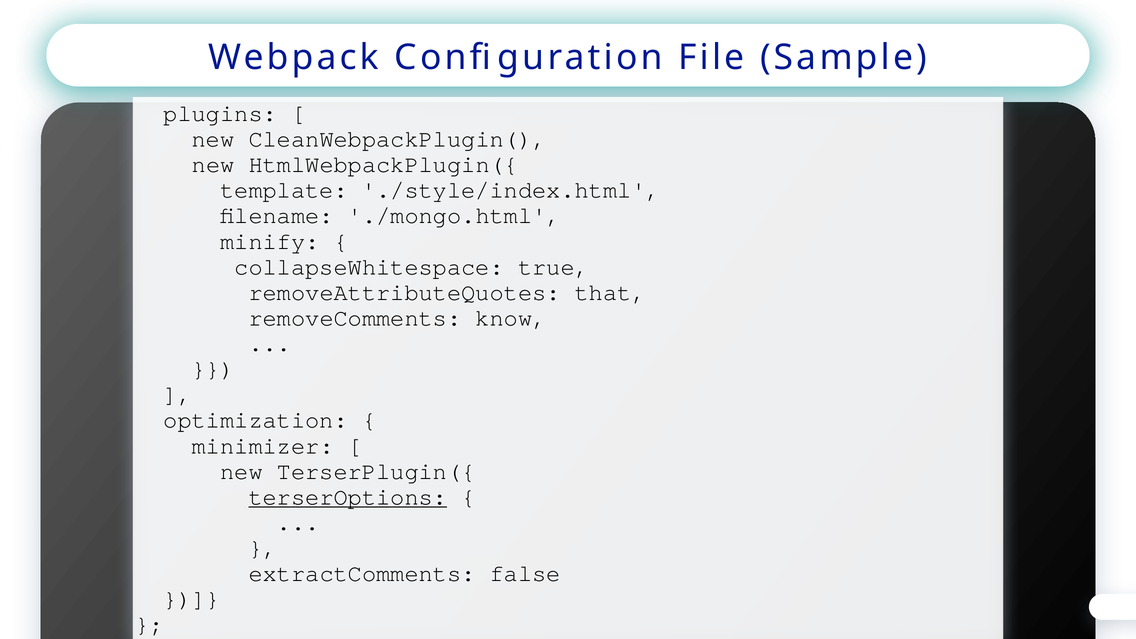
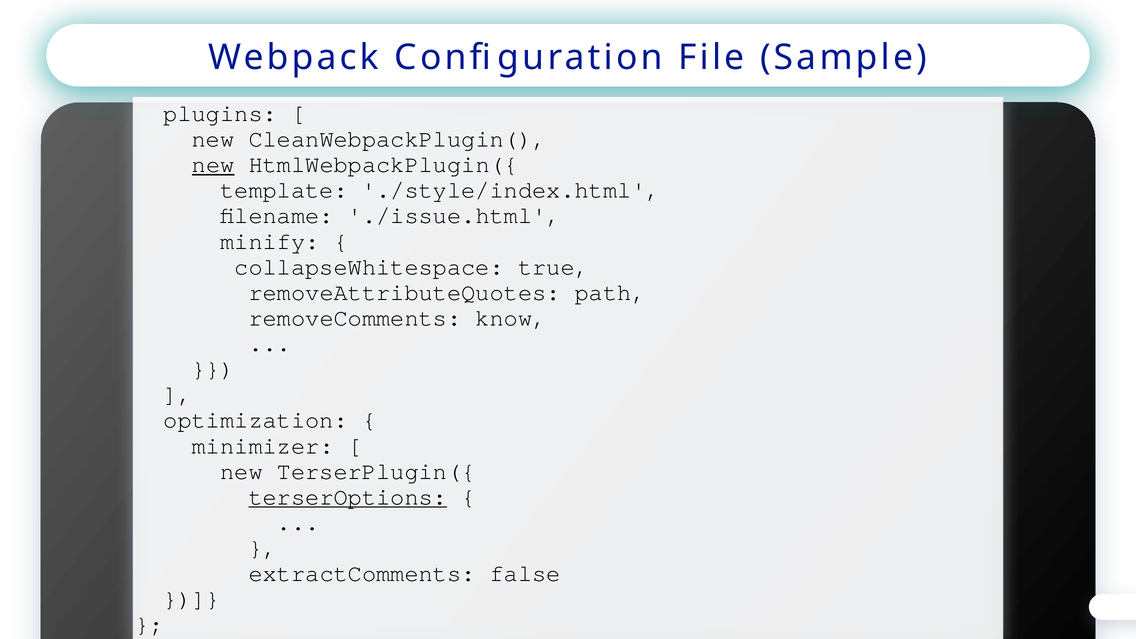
new underline: none -> present (213, 165)
./mongo.html: ./mongo.html -> ./issue.html (454, 216)
that: that -> path (610, 292)
